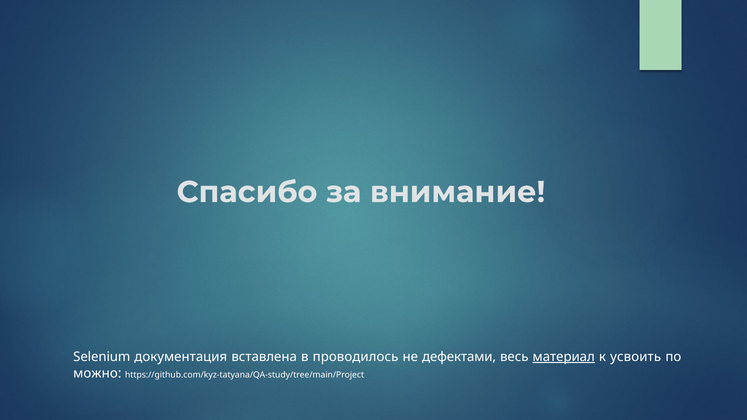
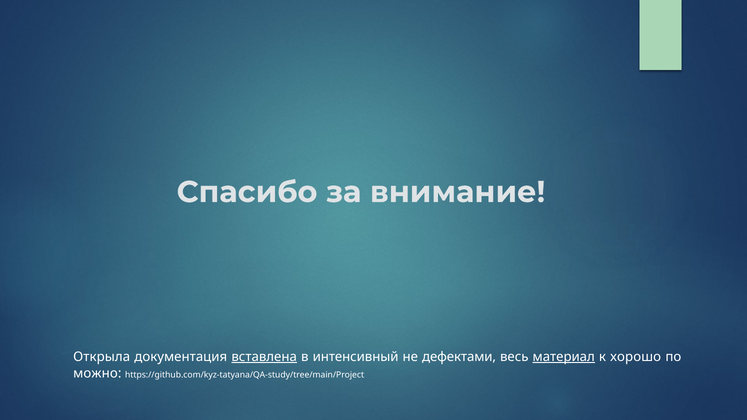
Selenium: Selenium -> Открыла (102, 357)
вставлена underline: none -> present (264, 357)
проводилось: проводилось -> интенсивный (356, 357)
усвоить: усвоить -> хорошо (636, 357)
